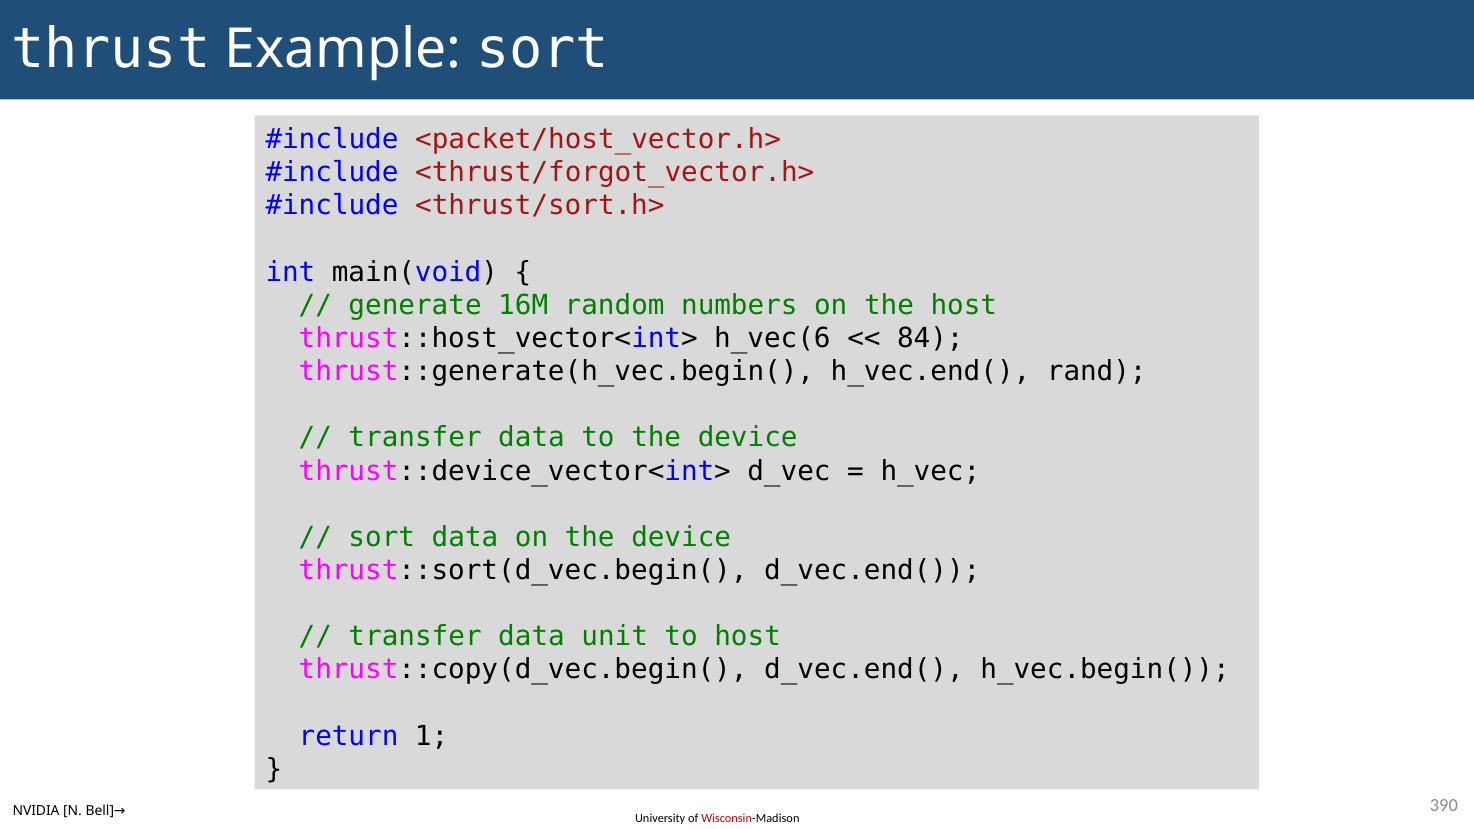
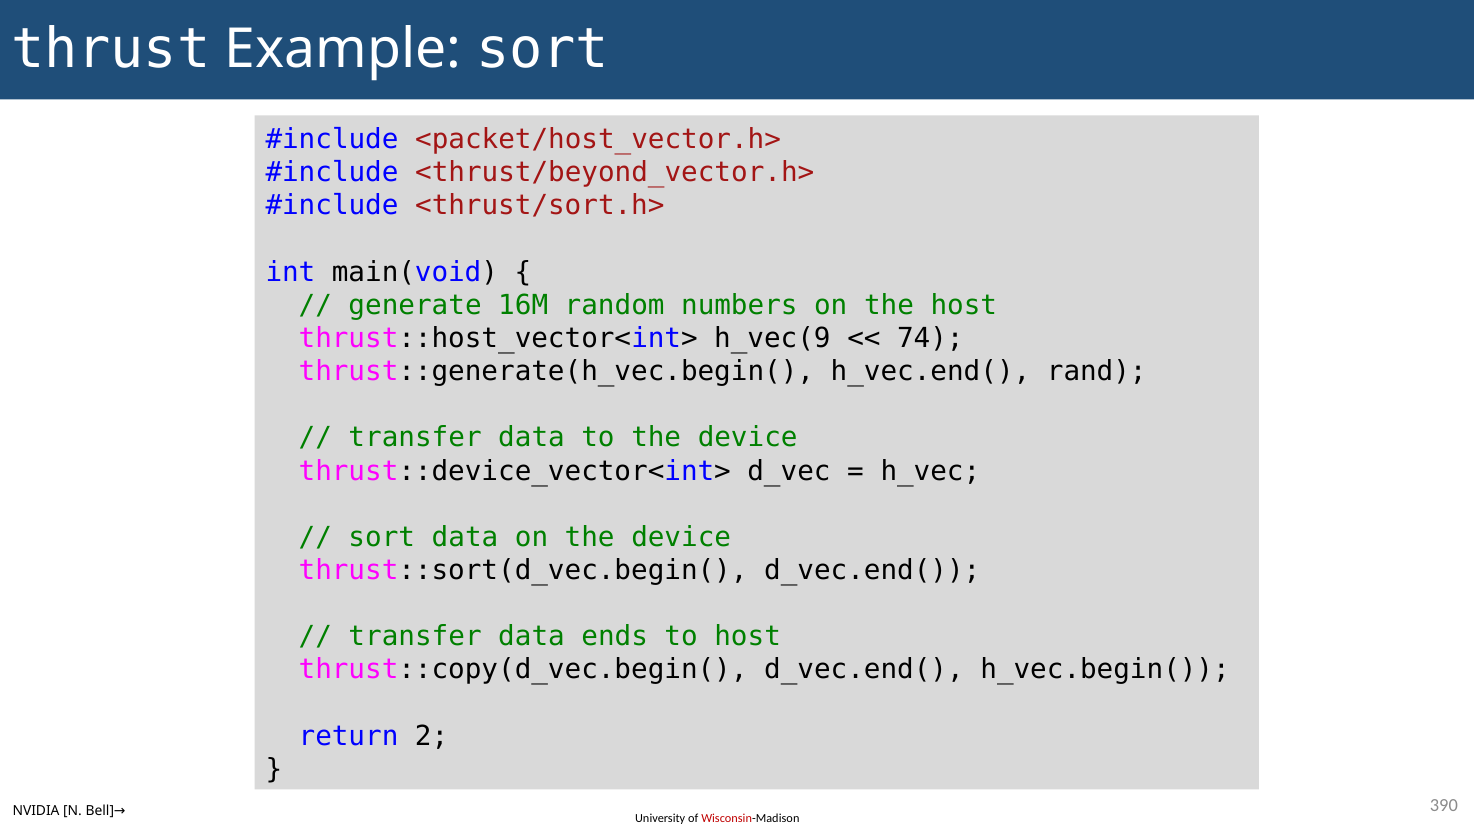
<thrust/forgot_vector.h>: <thrust/forgot_vector.h> -> <thrust/beyond_vector.h> (615, 173)
h_vec(6: h_vec(6 -> h_vec(9 (772, 338)
84: 84 -> 74 (930, 338)
unit: unit -> ends (615, 637)
1: 1 -> 2 (432, 736)
